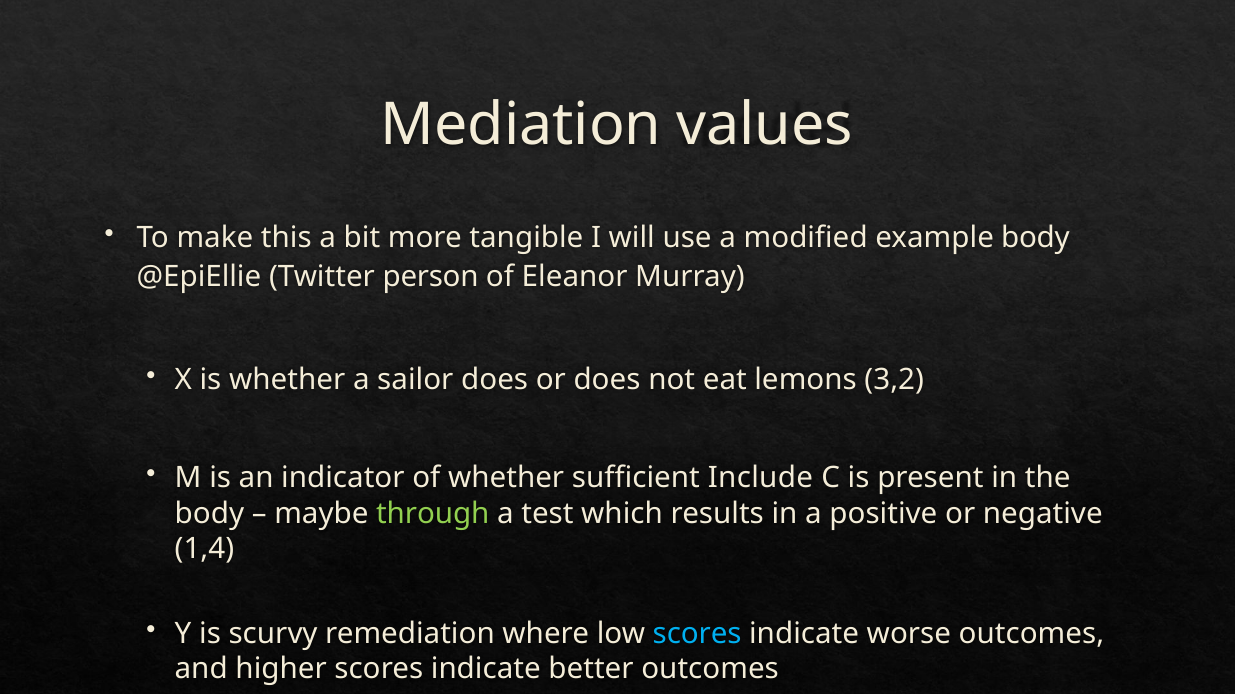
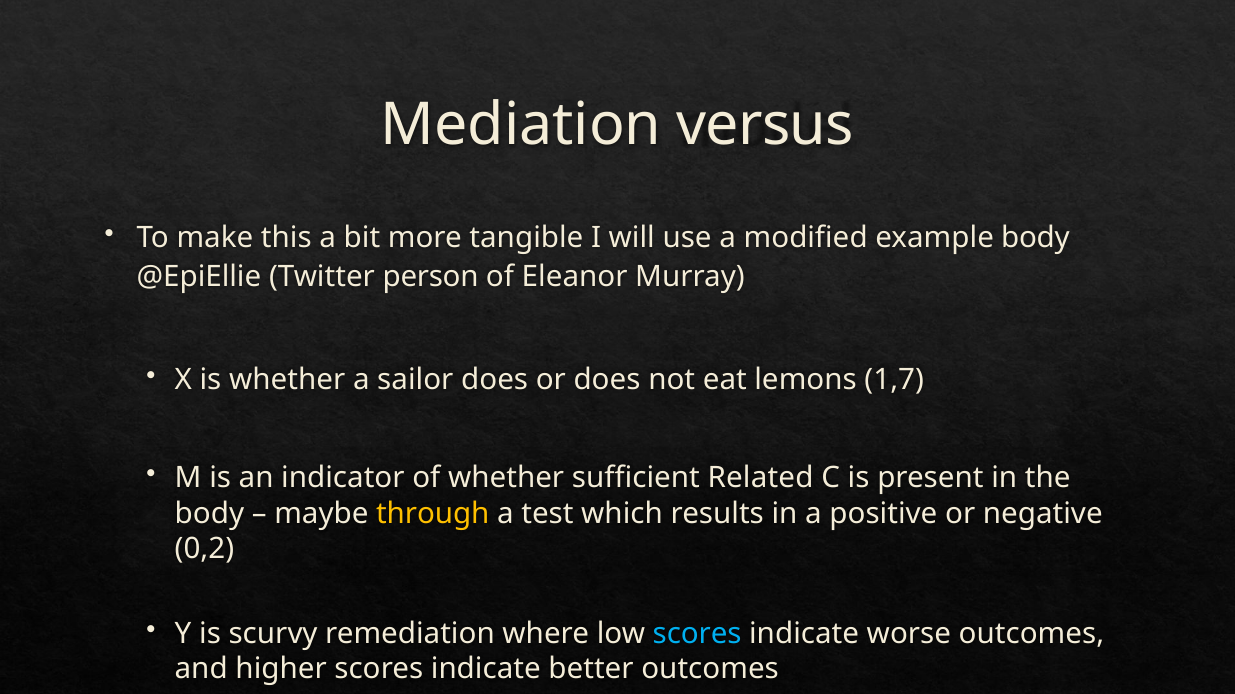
values: values -> versus (765, 125)
3,2: 3,2 -> 1,7 (894, 380)
Include: Include -> Related (761, 478)
through colour: light green -> yellow (433, 514)
1,4: 1,4 -> 0,2 (204, 549)
